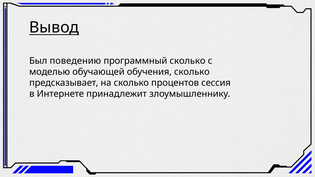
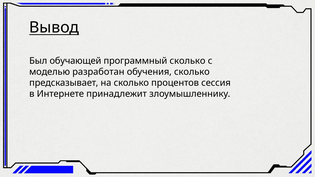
поведению: поведению -> обучающей (75, 61)
обучающей: обучающей -> разработан (98, 72)
